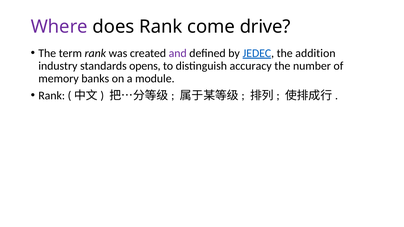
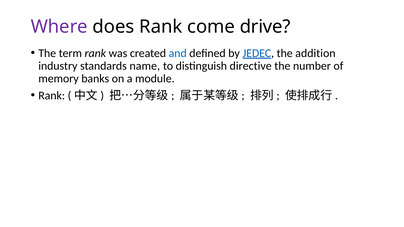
and colour: purple -> blue (178, 53)
opens: opens -> name (145, 66)
accuracy: accuracy -> directive (251, 66)
